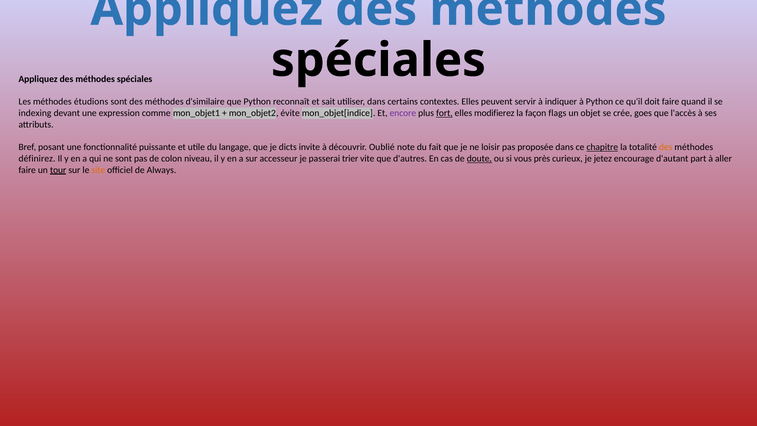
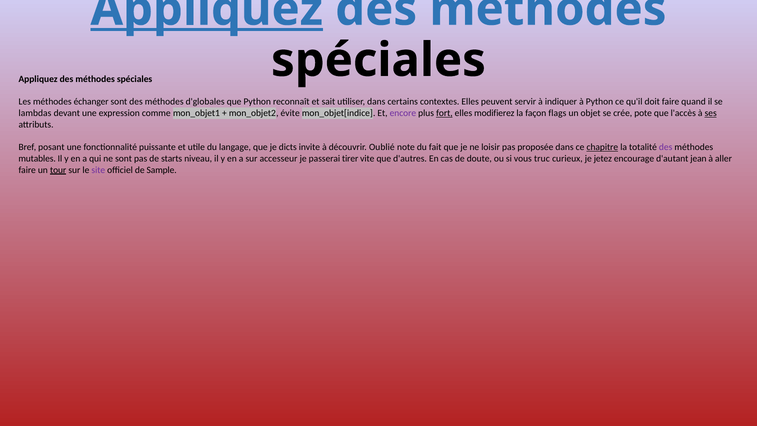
Appliquez underline: none -> present (207, 9)
étudions: étudions -> échanger (91, 102)
d'similaire: d'similaire -> d'globales (205, 102)
indexing: indexing -> lambdas (35, 113)
goes: goes -> pote (643, 113)
ses underline: none -> present (711, 113)
des colour: orange -> purple (666, 147)
définirez: définirez -> mutables (37, 159)
colon: colon -> starts (172, 159)
trier: trier -> tirer (350, 159)
doute underline: present -> none (479, 159)
près: près -> truc (542, 159)
part: part -> jean (698, 159)
site colour: orange -> purple (98, 170)
Always: Always -> Sample (162, 170)
